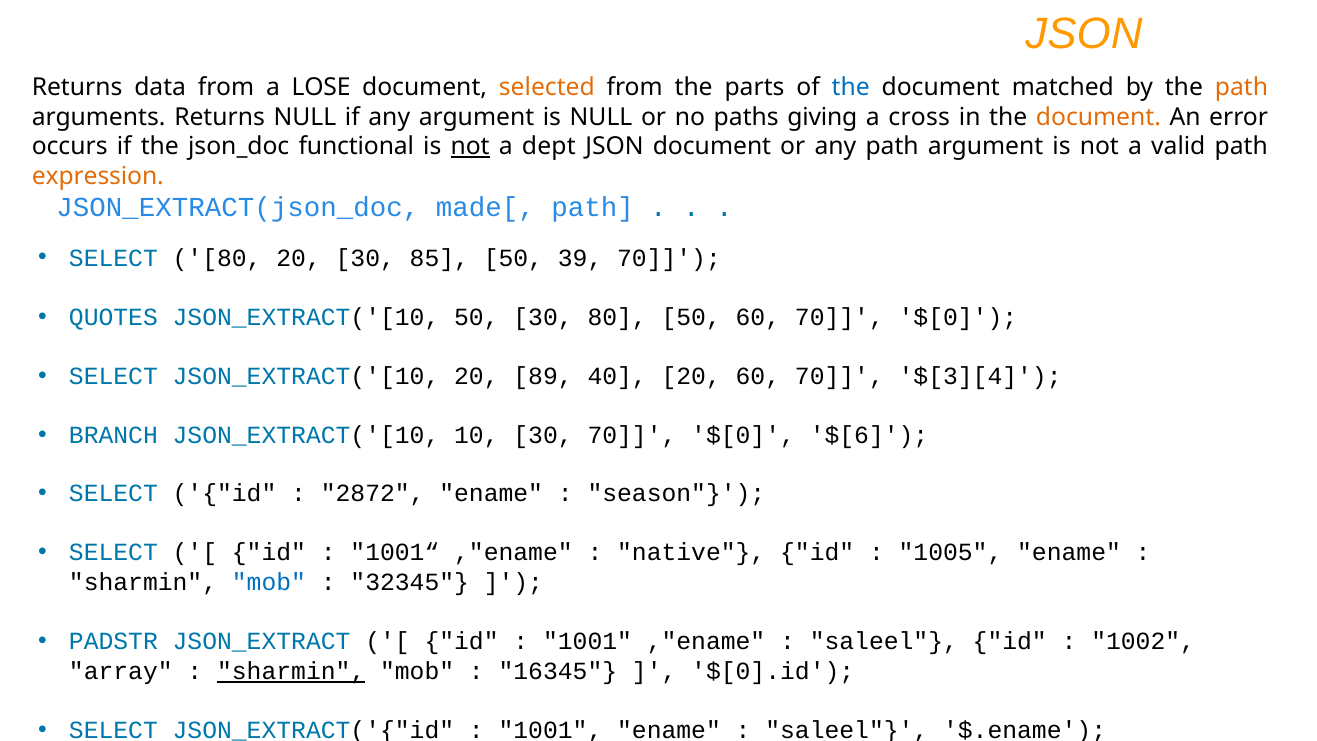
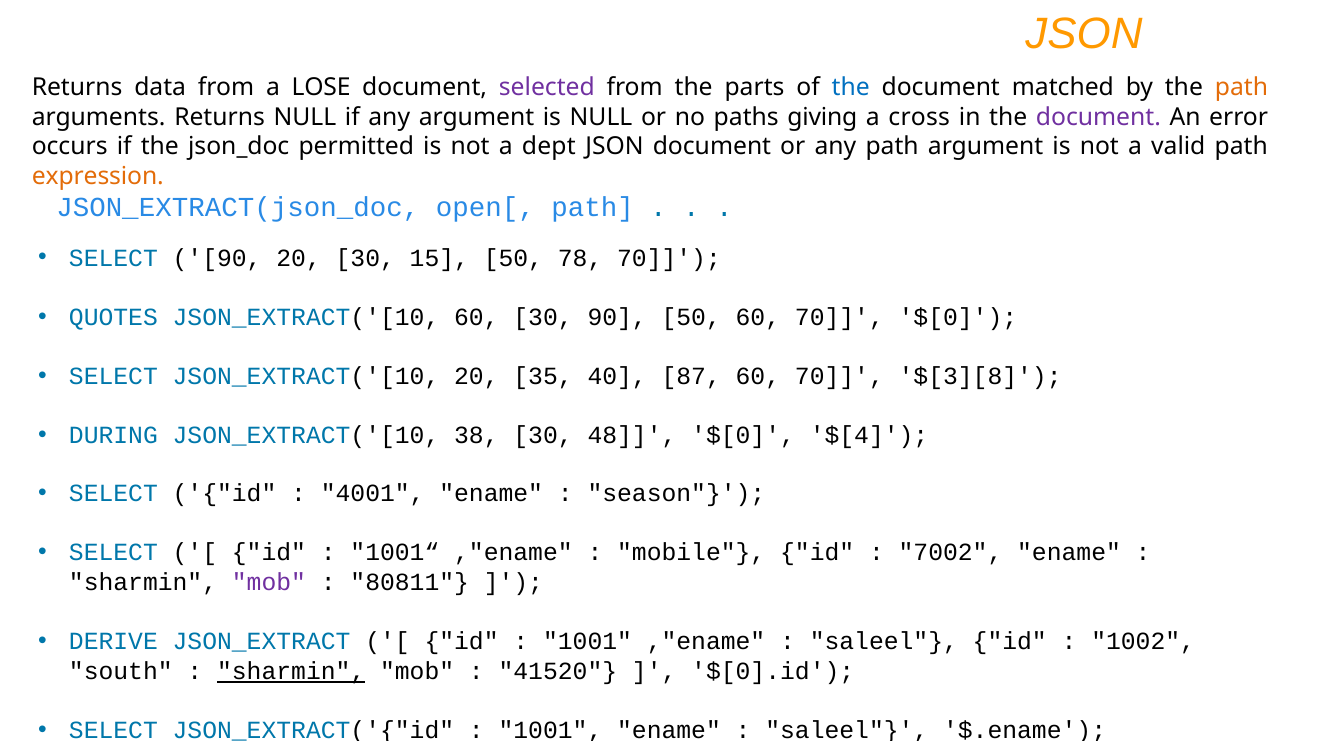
selected colour: orange -> purple (547, 87)
document colour: orange -> purple (1098, 117)
functional: functional -> permitted (356, 146)
not underline: present -> none (470, 146)
made[: made[ -> open[ (485, 208)
SELECT 80: 80 -> 90 (217, 258)
85: 85 -> 15 (439, 258)
39: 39 -> 78 (580, 258)
JSON_EXTRACT('[10 50: 50 -> 60 (476, 317)
30 80: 80 -> 90 (617, 317)
89: 89 -> 35 (543, 376)
40 20: 20 -> 87 (691, 376)
$[3][4: $[3][4 -> $[3][8 (980, 376)
BRANCH: BRANCH -> DURING (113, 436)
10: 10 -> 38 (476, 436)
30 70: 70 -> 48 (632, 436)
$[6: $[6 -> $[4 (869, 436)
2872: 2872 -> 4001 (373, 493)
native: native -> mobile (691, 553)
1005: 1005 -> 7002 (951, 553)
mob colour: blue -> purple (269, 582)
32345: 32345 -> 80811 (410, 582)
PADSTR: PADSTR -> DERIVE (113, 642)
array: array -> south (121, 671)
16345: 16345 -> 41520 (558, 671)
